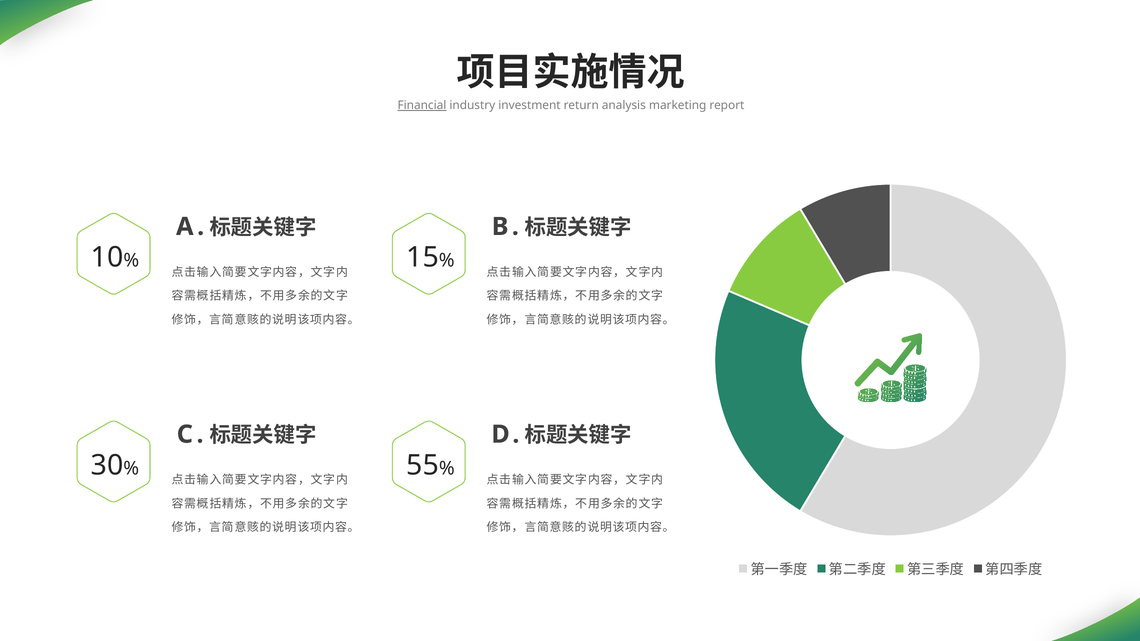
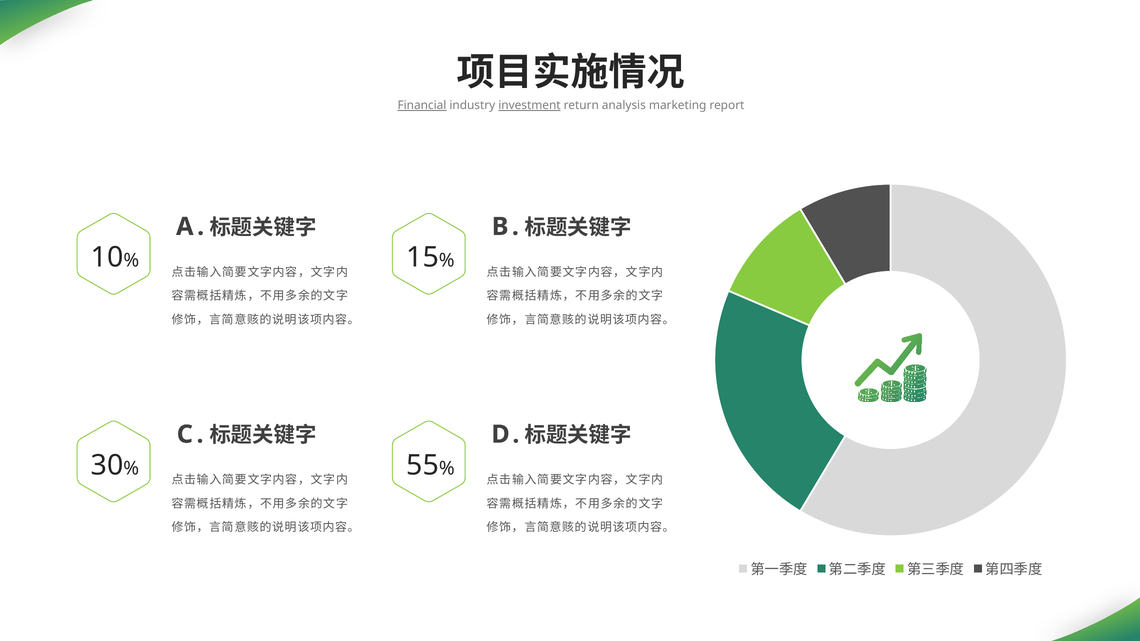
investment underline: none -> present (529, 105)
